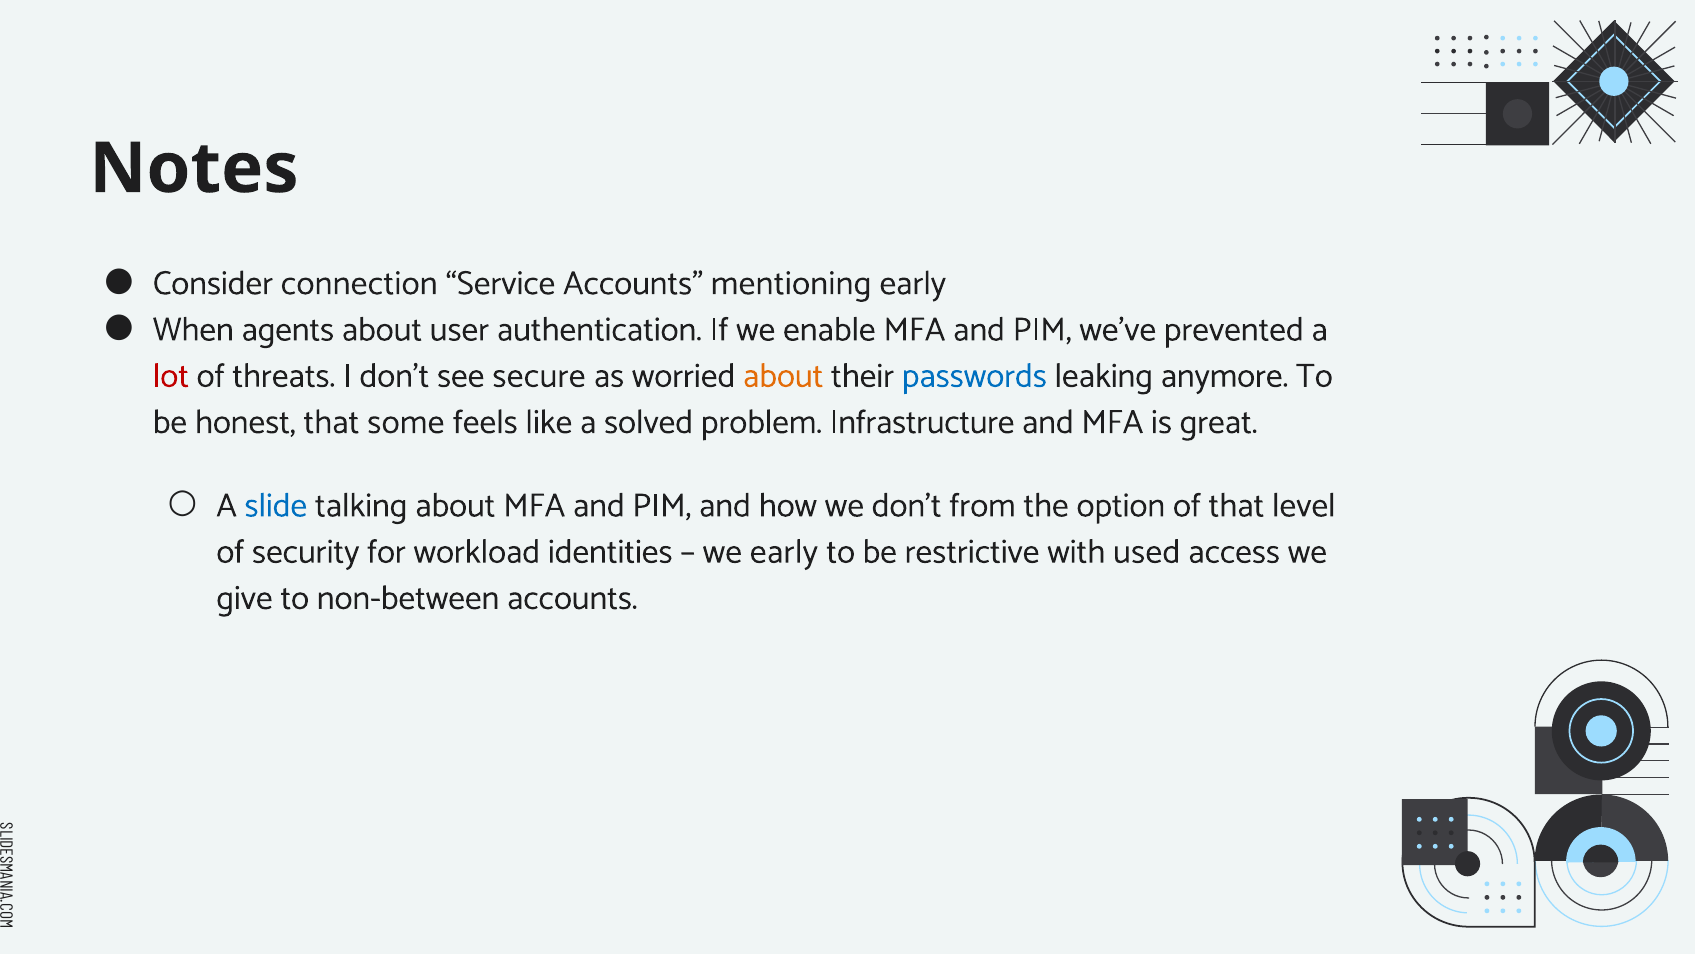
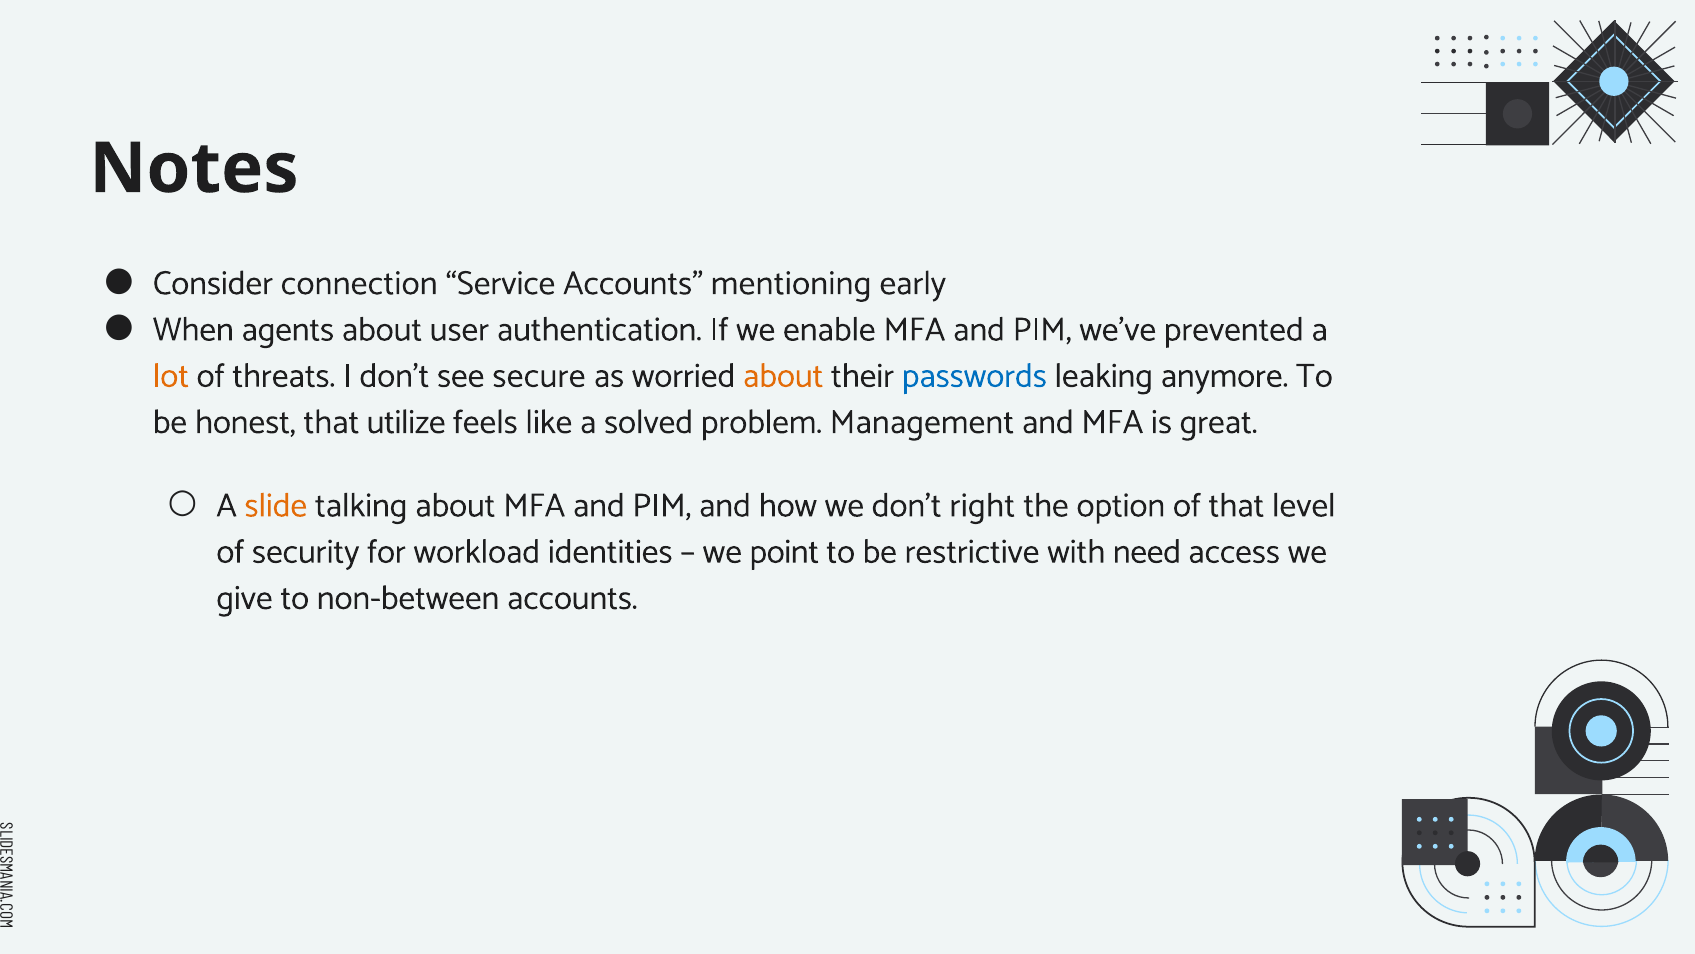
lot colour: red -> orange (171, 375)
some: some -> utilize (406, 422)
Infrastructure: Infrastructure -> Management (922, 422)
slide colour: blue -> orange (276, 505)
from: from -> right (982, 505)
we early: early -> point (784, 551)
used: used -> need (1147, 551)
